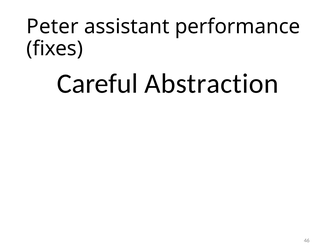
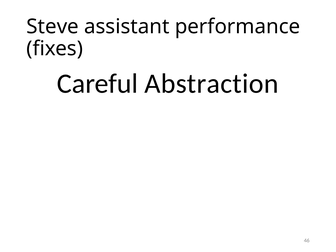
Peter: Peter -> Steve (53, 27)
